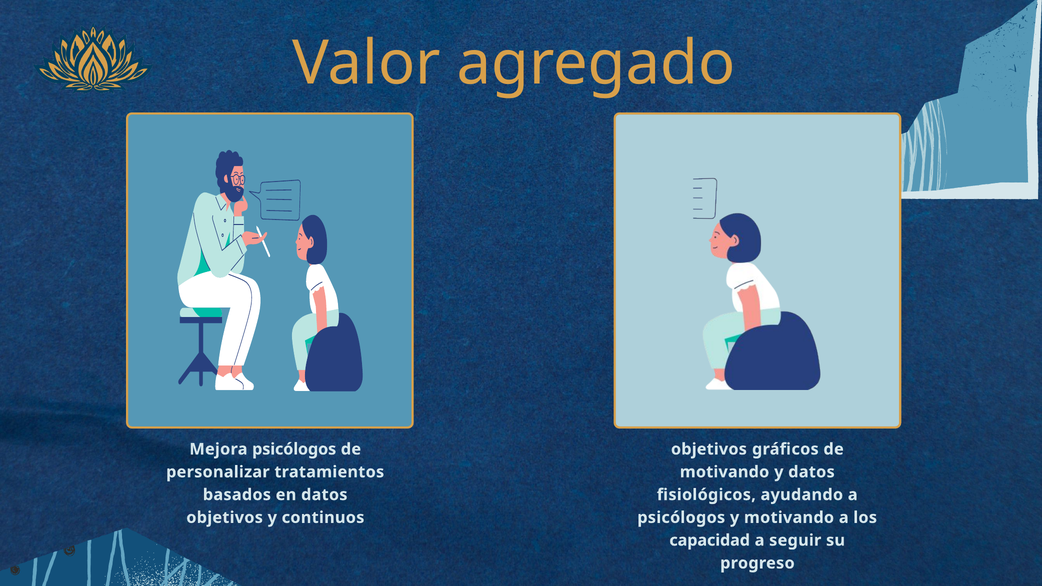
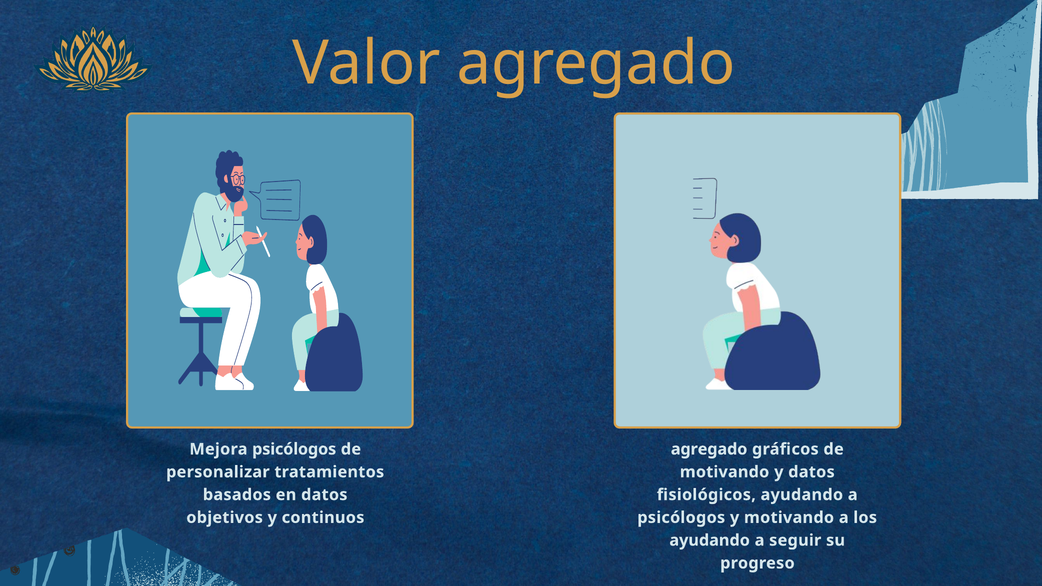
objetivos: objetivos -> agregado (709, 449)
capacidad: capacidad -> ayudando (710, 540)
